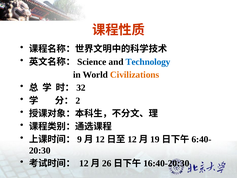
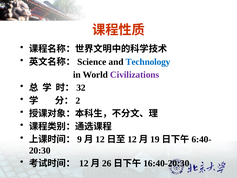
Civilizations colour: orange -> purple (135, 75)
